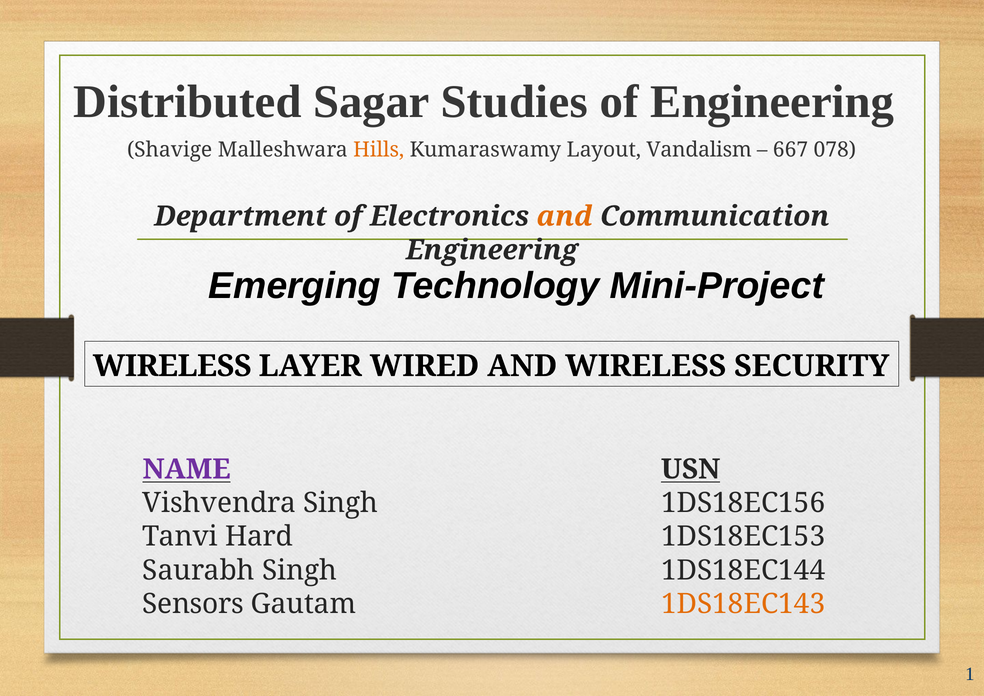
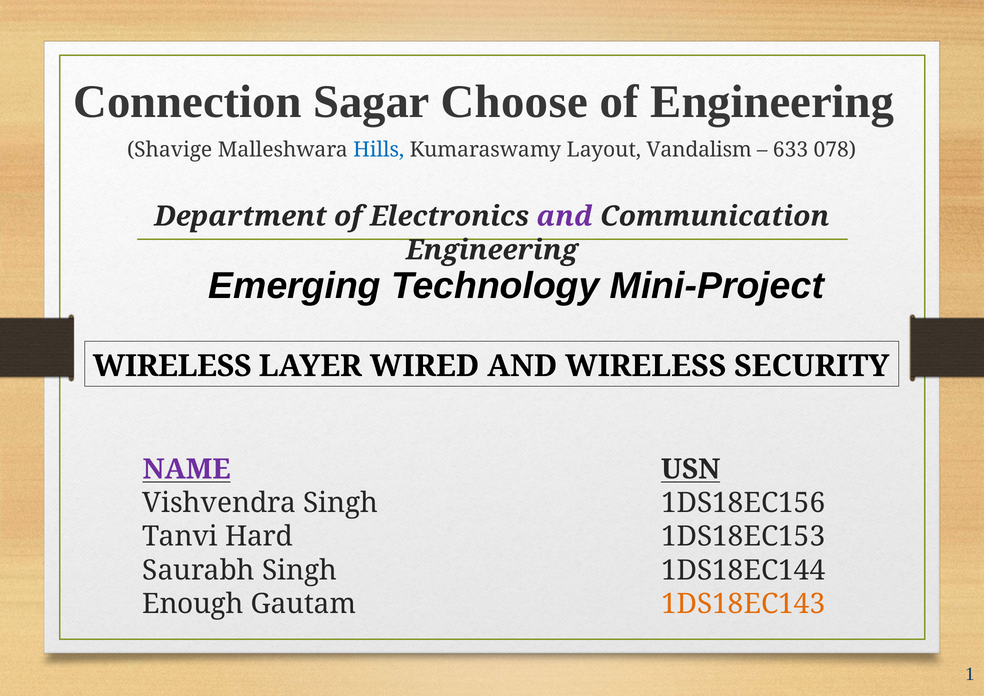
Distributed: Distributed -> Connection (187, 102)
Studies: Studies -> Choose (514, 102)
Hills colour: orange -> blue (379, 150)
667: 667 -> 633 (791, 150)
and colour: orange -> purple (565, 216)
Sensors: Sensors -> Enough (193, 603)
